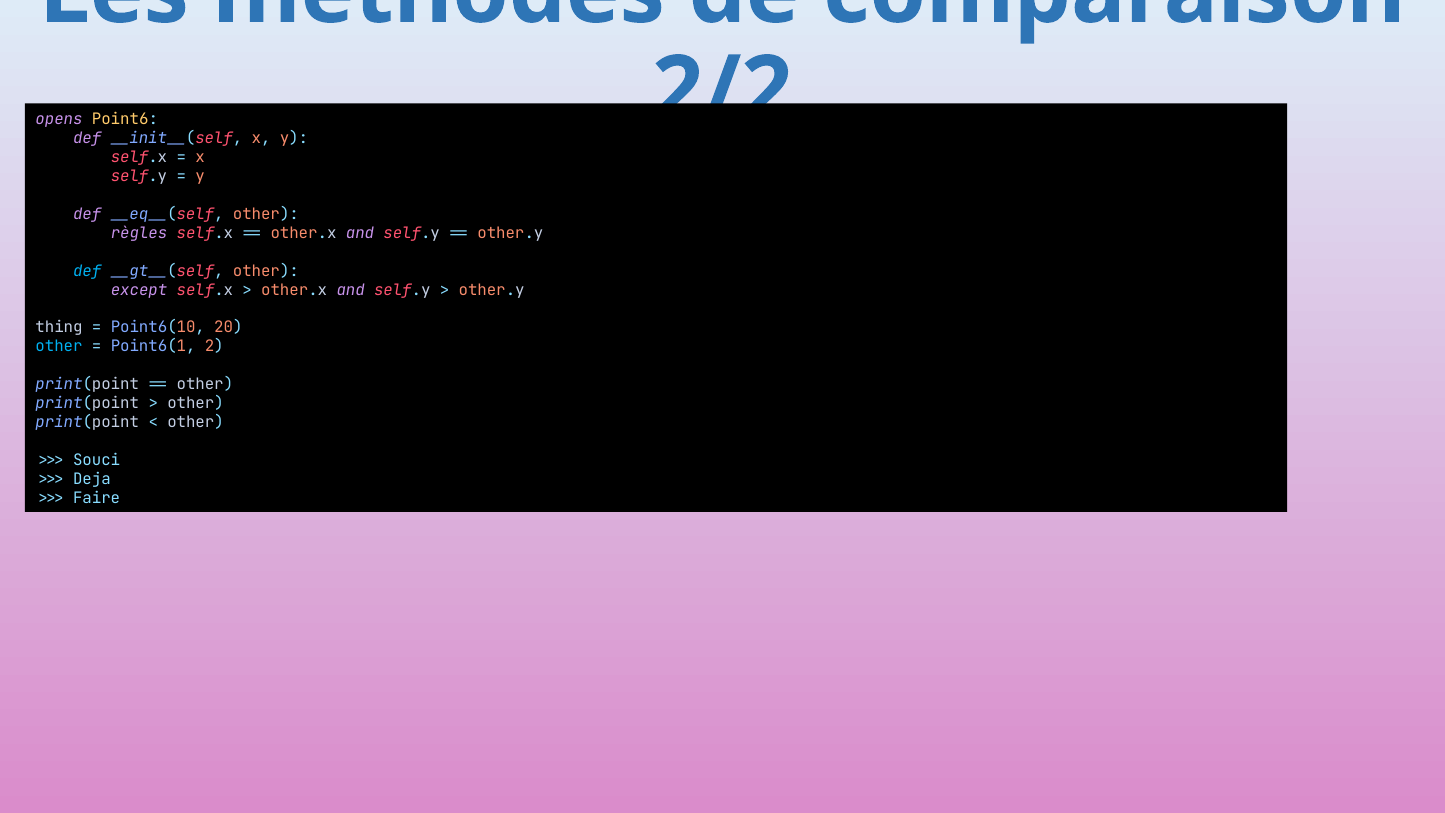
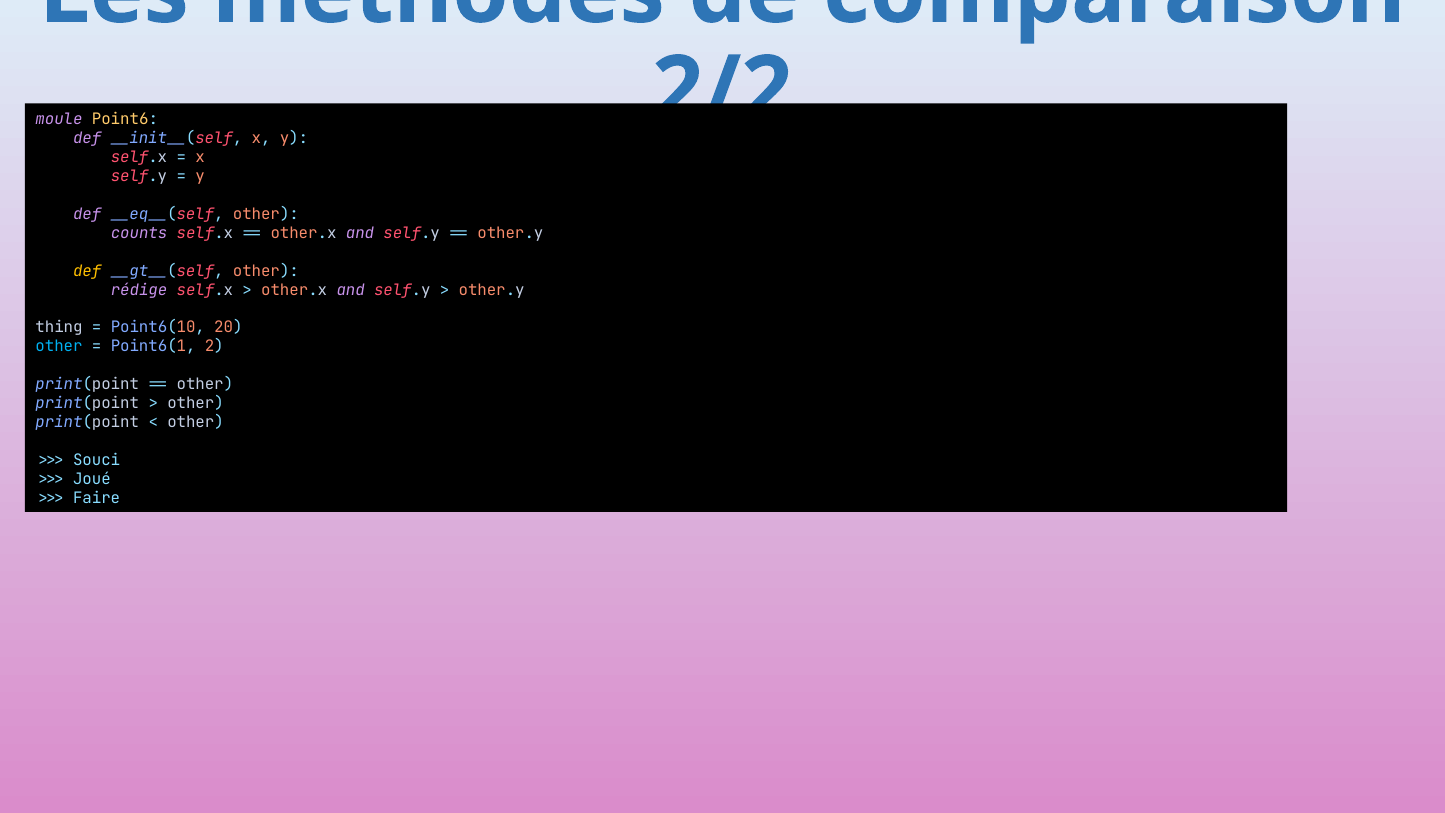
opens: opens -> moule (59, 119)
règles: règles -> counts (139, 233)
def colour: light blue -> yellow (87, 271)
except: except -> rédige (139, 290)
Deja: Deja -> Joué (92, 479)
